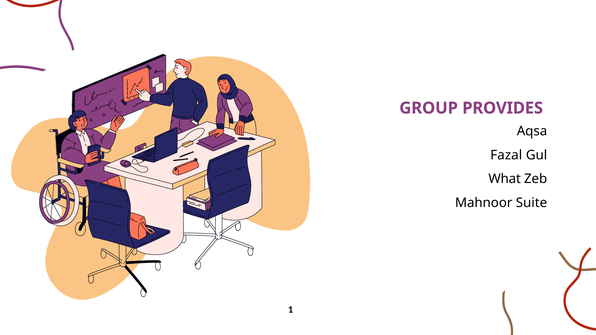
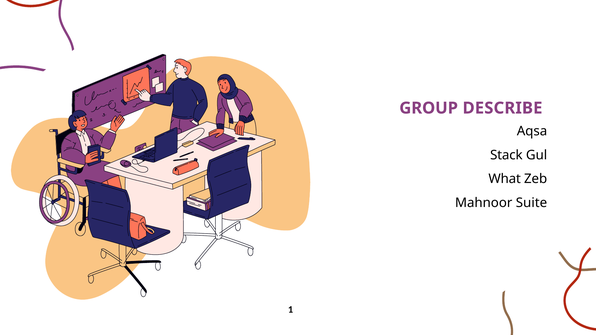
PROVIDES: PROVIDES -> DESCRIBE (502, 108)
Fazal: Fazal -> Stack (506, 155)
